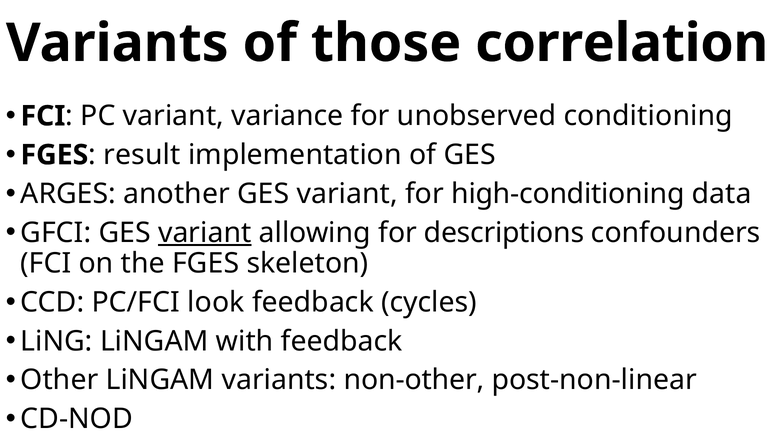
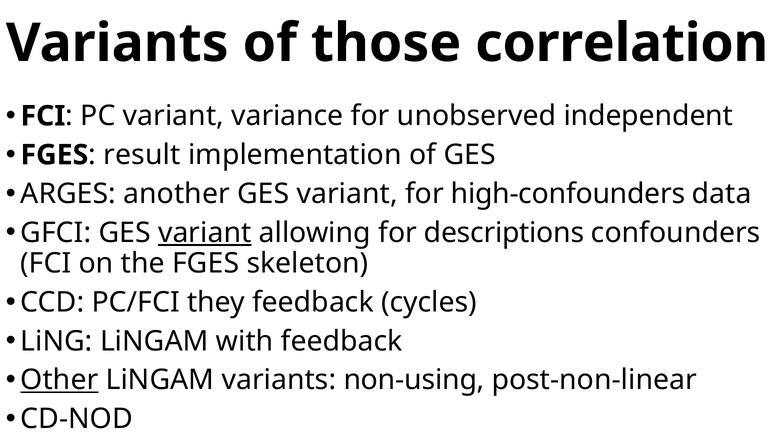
conditioning: conditioning -> independent (648, 116)
high-conditioning: high-conditioning -> high-confounders (568, 194)
look: look -> they (216, 302)
Other underline: none -> present (59, 380)
non-other: non-other -> non-using (414, 380)
